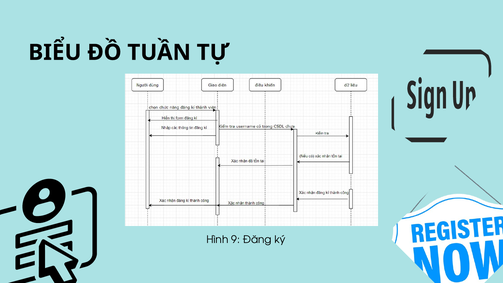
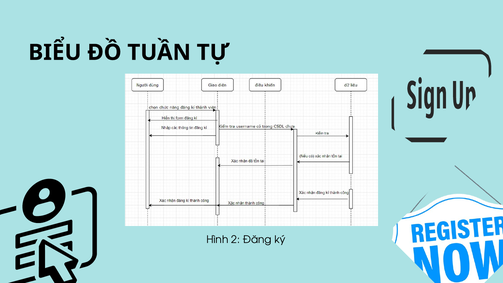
9: 9 -> 2 (236, 240)
